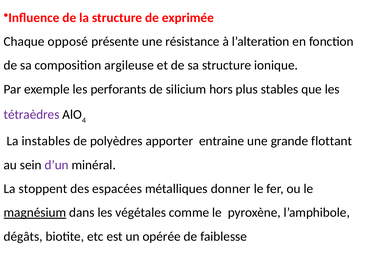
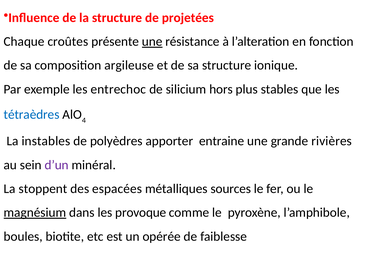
exprimée: exprimée -> projetées (188, 18)
opposé: opposé -> croûtes (68, 42)
une underline: none -> present (152, 42)
perforants: perforants -> entrechoc (118, 89)
tétraèdres colour: purple -> blue (32, 115)
flottant: flottant -> rivières (332, 141)
donner: donner -> sources (231, 189)
végétales: végétales -> provoque (141, 213)
dégâts: dégâts -> boules (23, 237)
